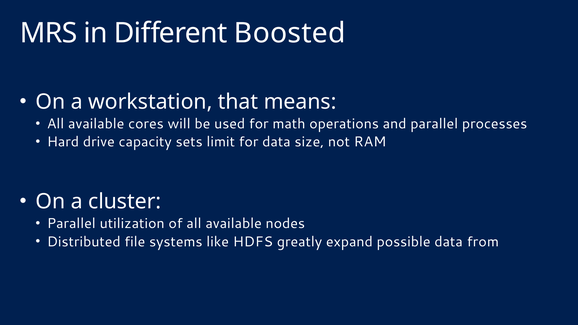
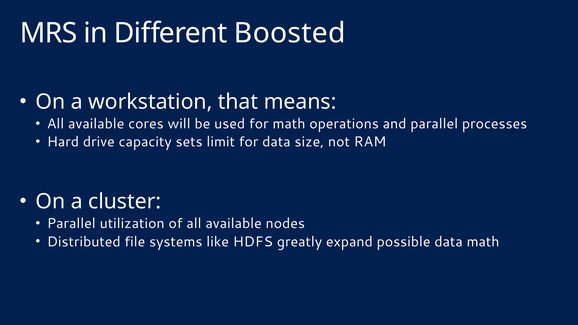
data from: from -> math (483, 242)
